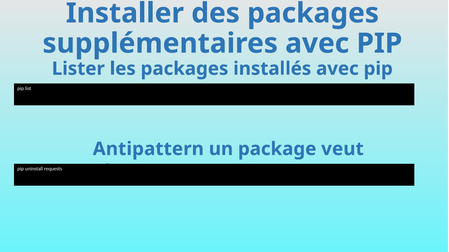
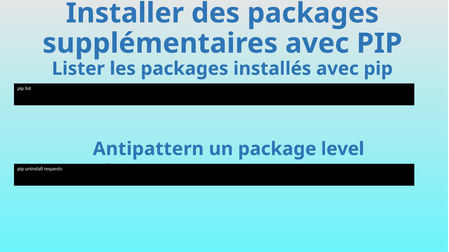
veut: veut -> level (343, 149)
